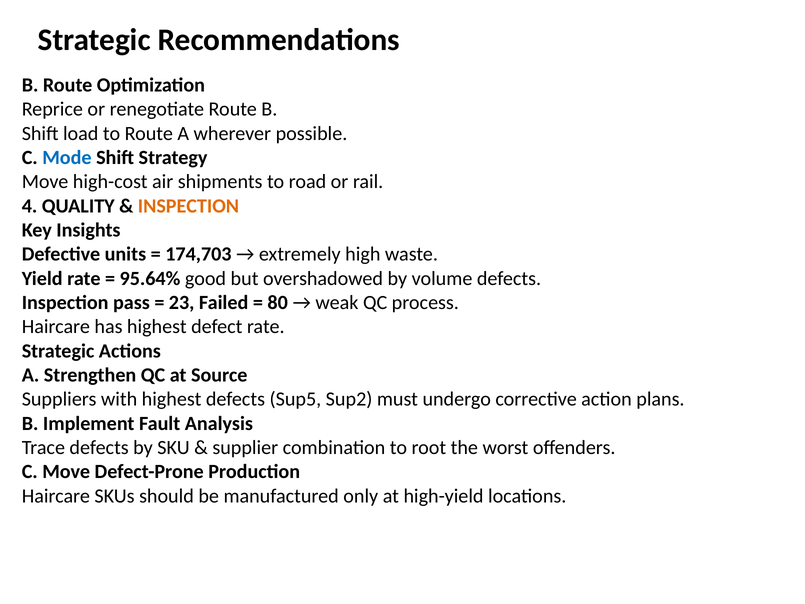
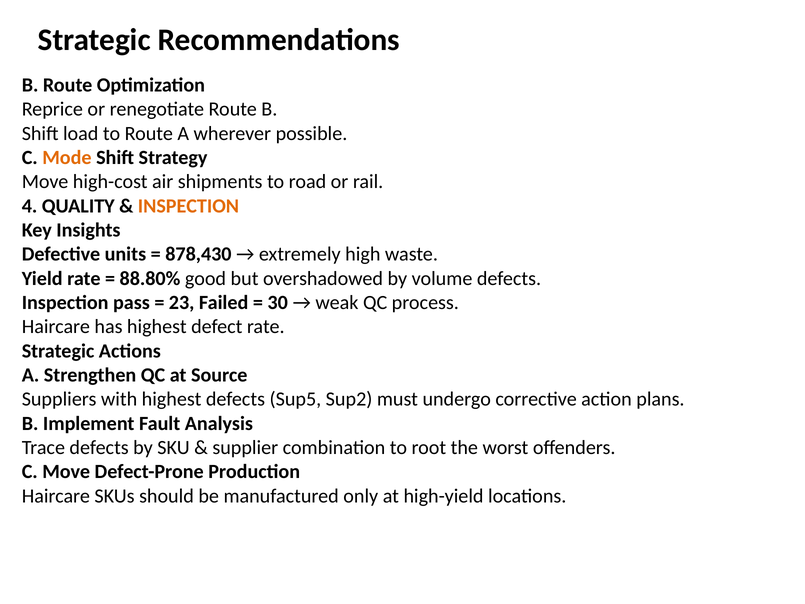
Mode colour: blue -> orange (67, 158)
174,703: 174,703 -> 878,430 (198, 254)
95.64%: 95.64% -> 88.80% (150, 278)
80: 80 -> 30 (278, 302)
